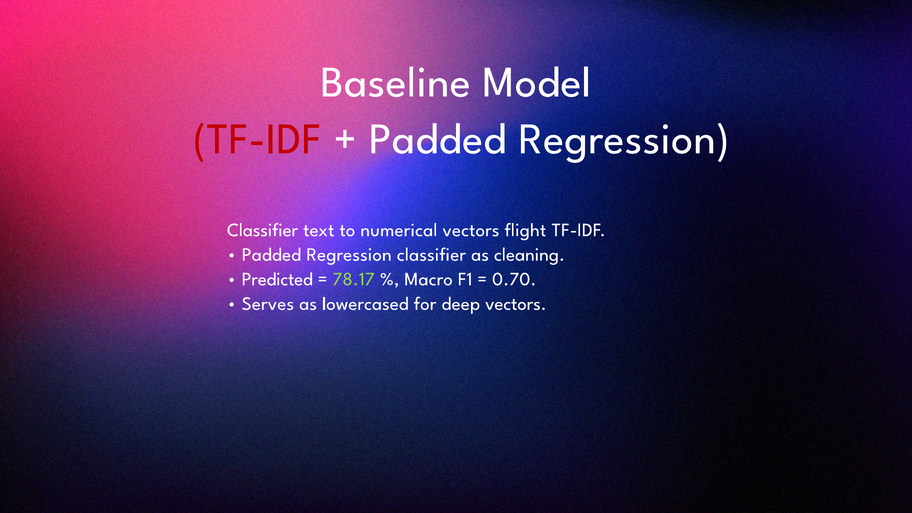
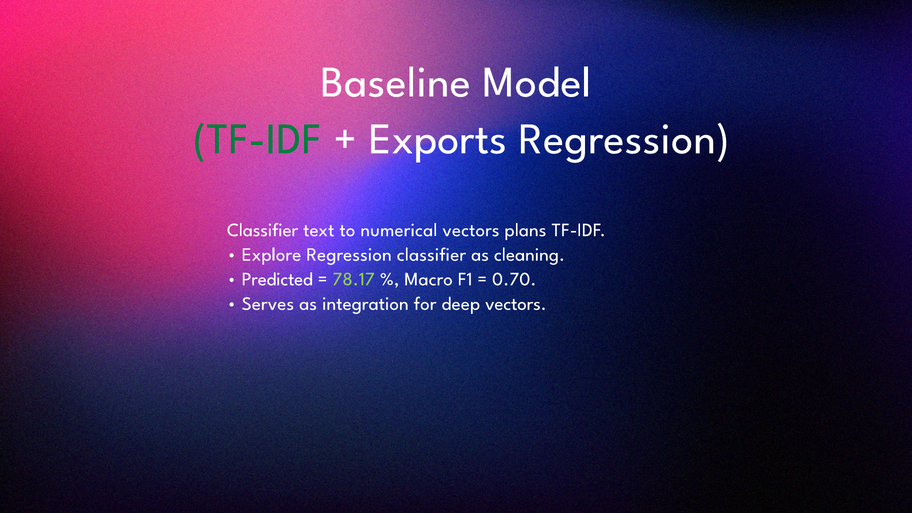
TF-IDF colour: red -> green (257, 139)
Padded: Padded -> Exports (438, 139)
flight: flight -> plans (525, 230)
Padded: Padded -> Explore (271, 255)
lowercased: lowercased -> integration (365, 304)
